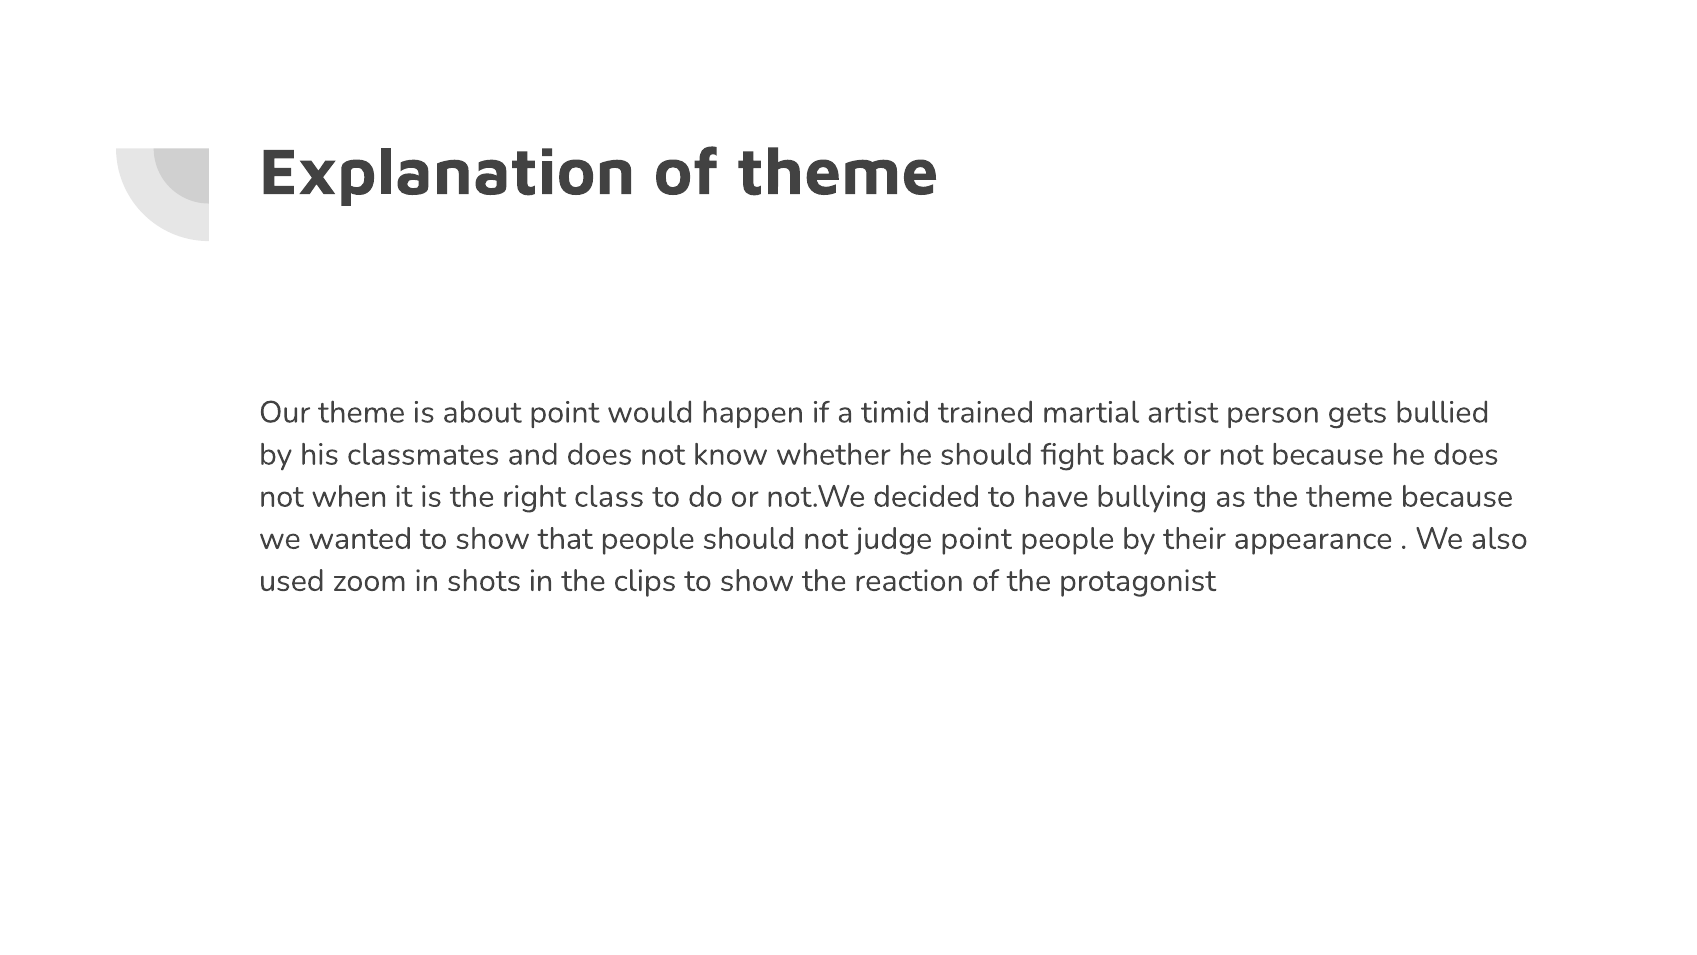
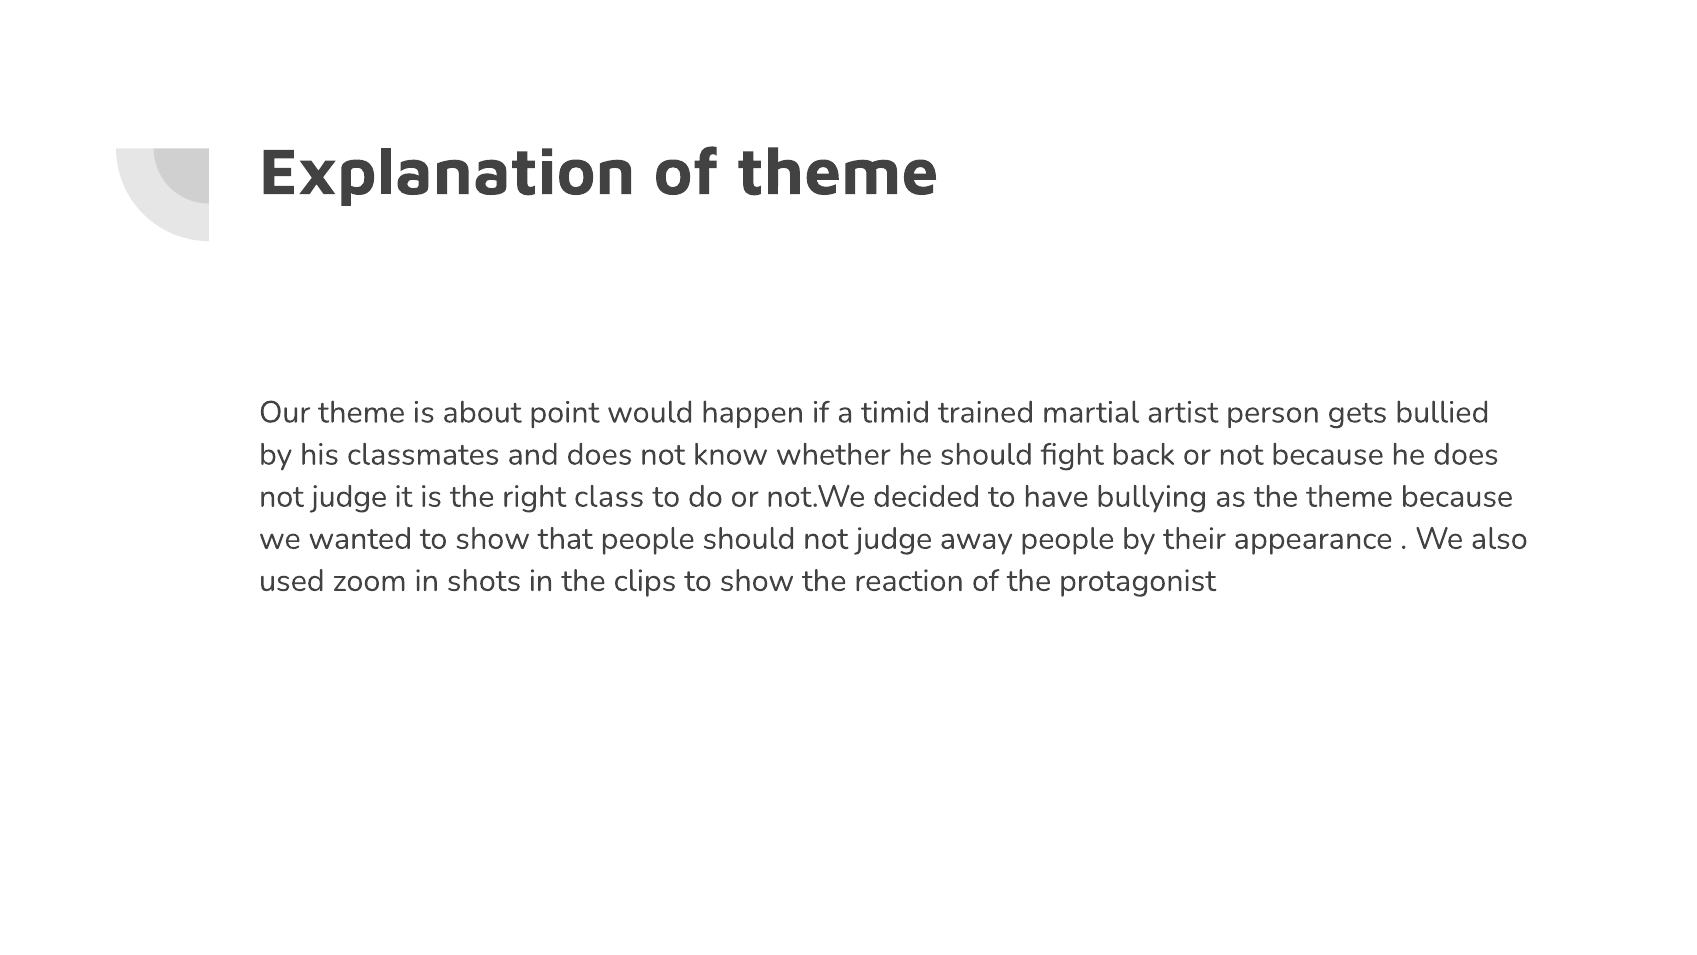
when: when -> judge (349, 496)
judge point: point -> away (976, 538)
